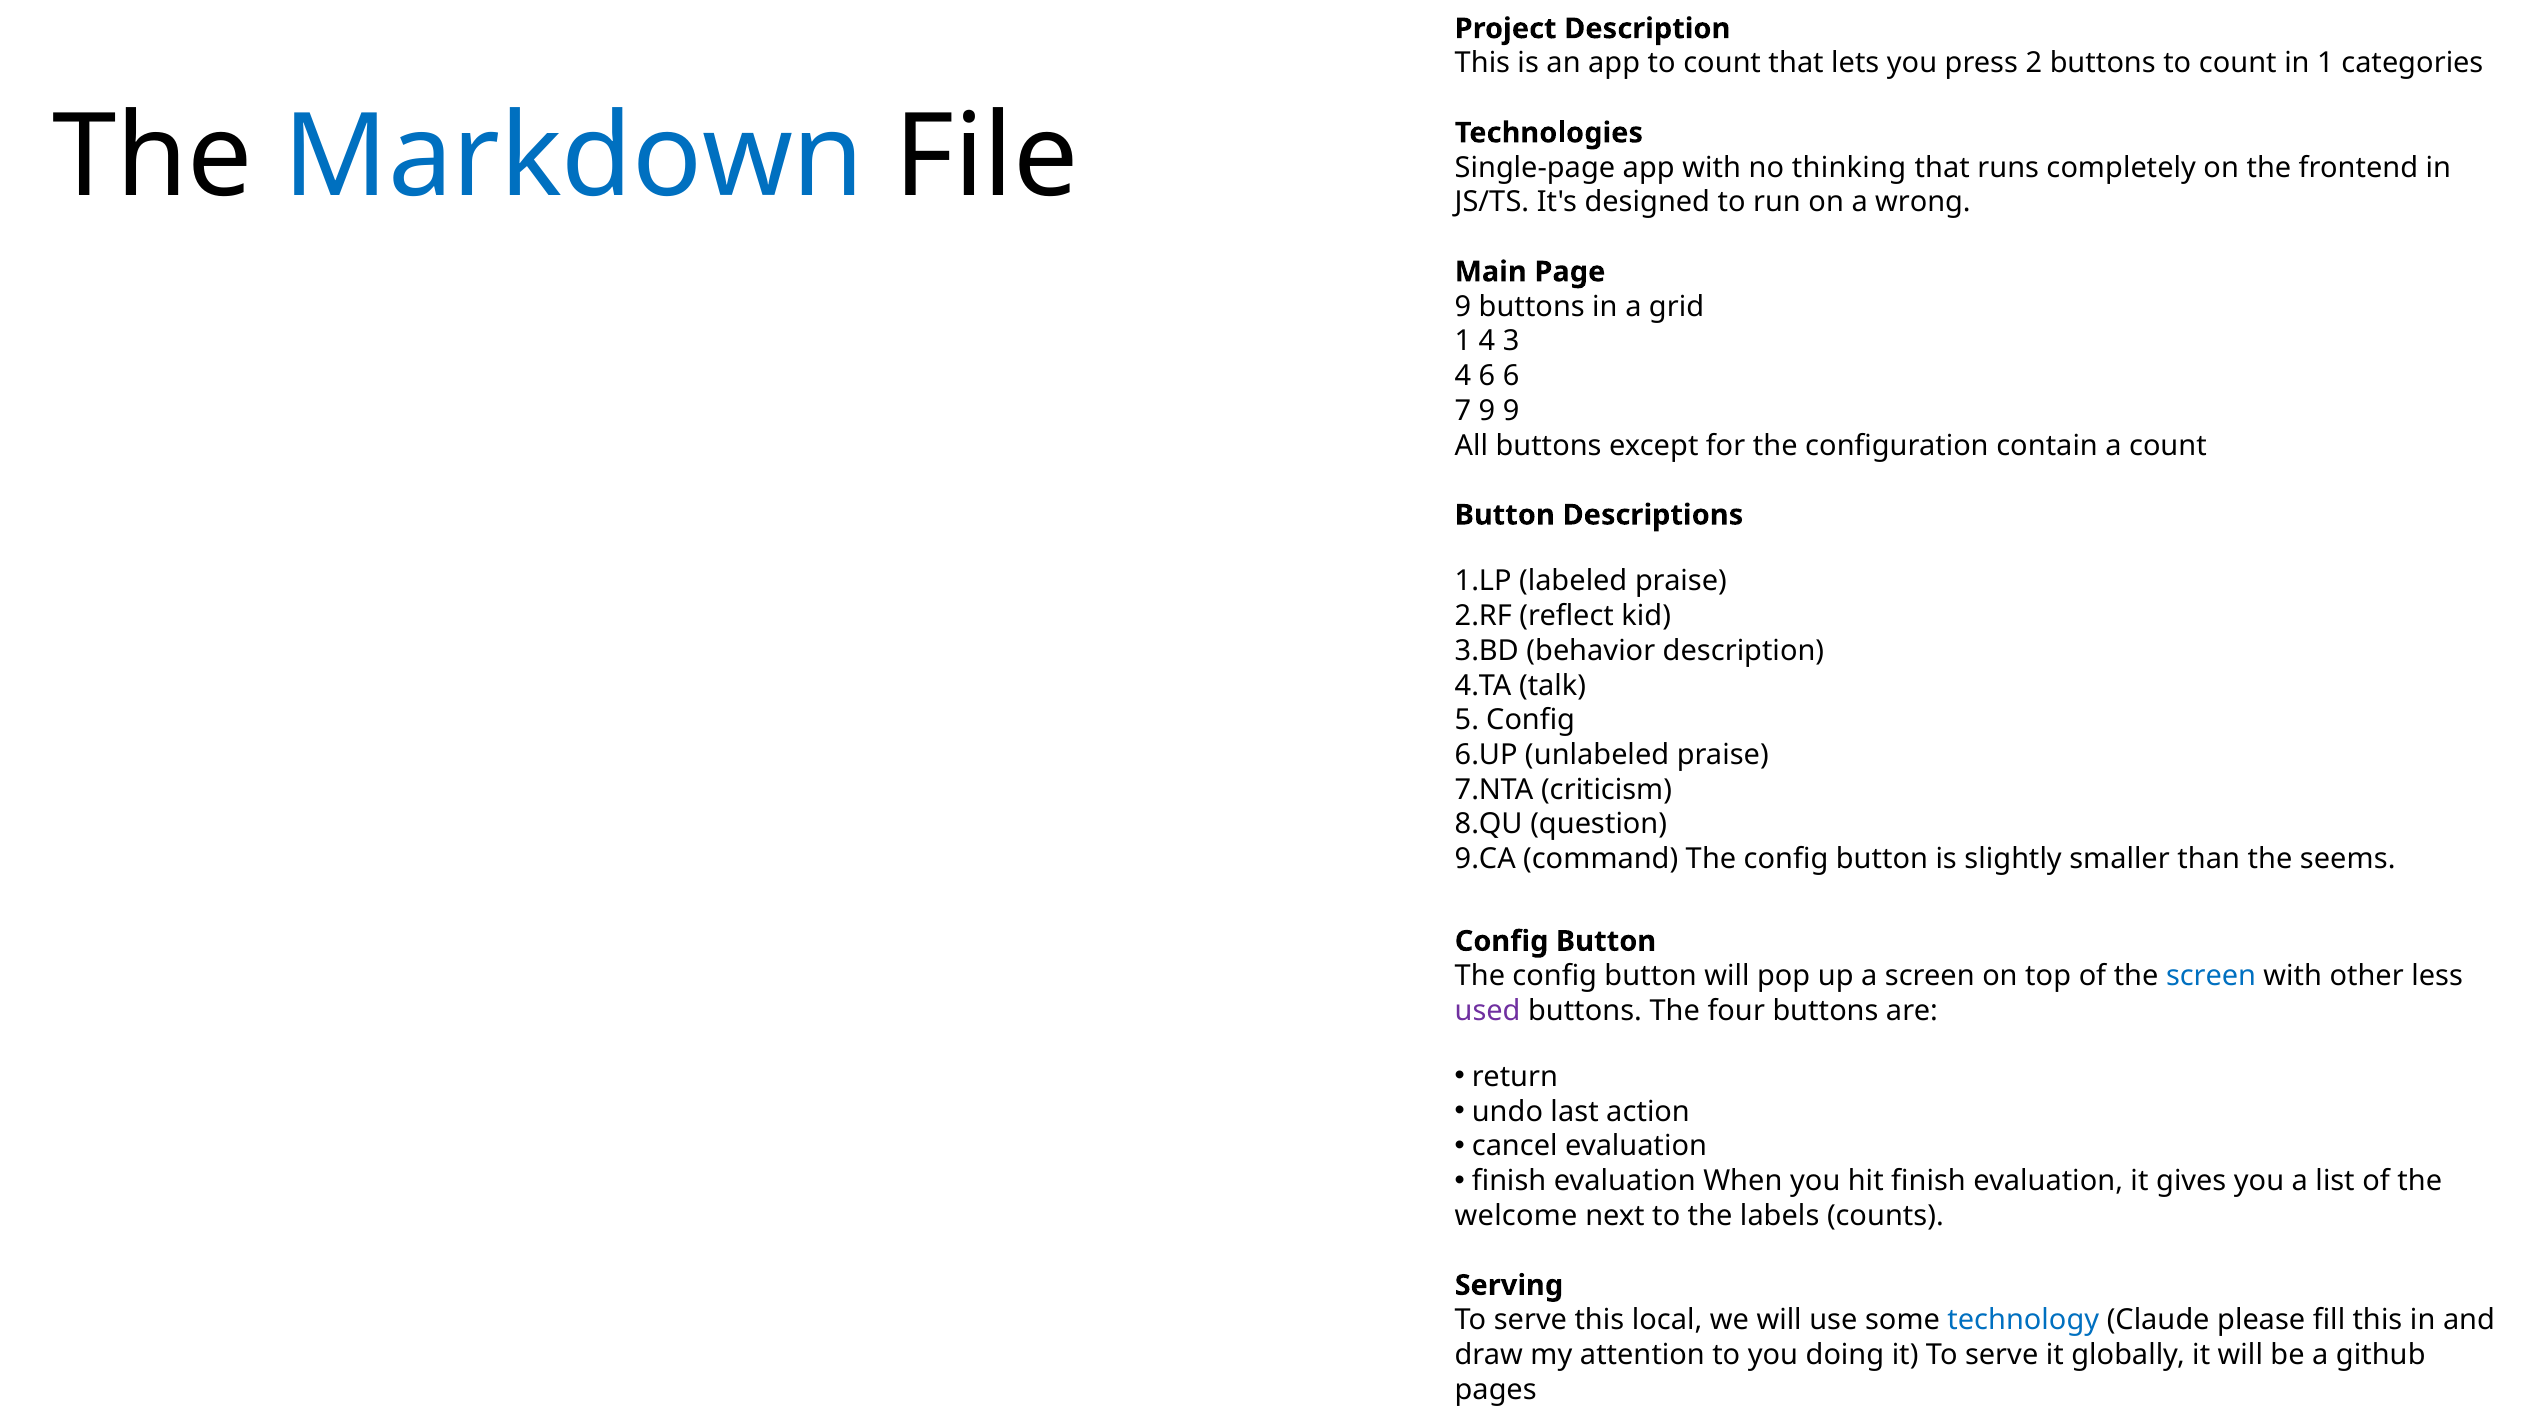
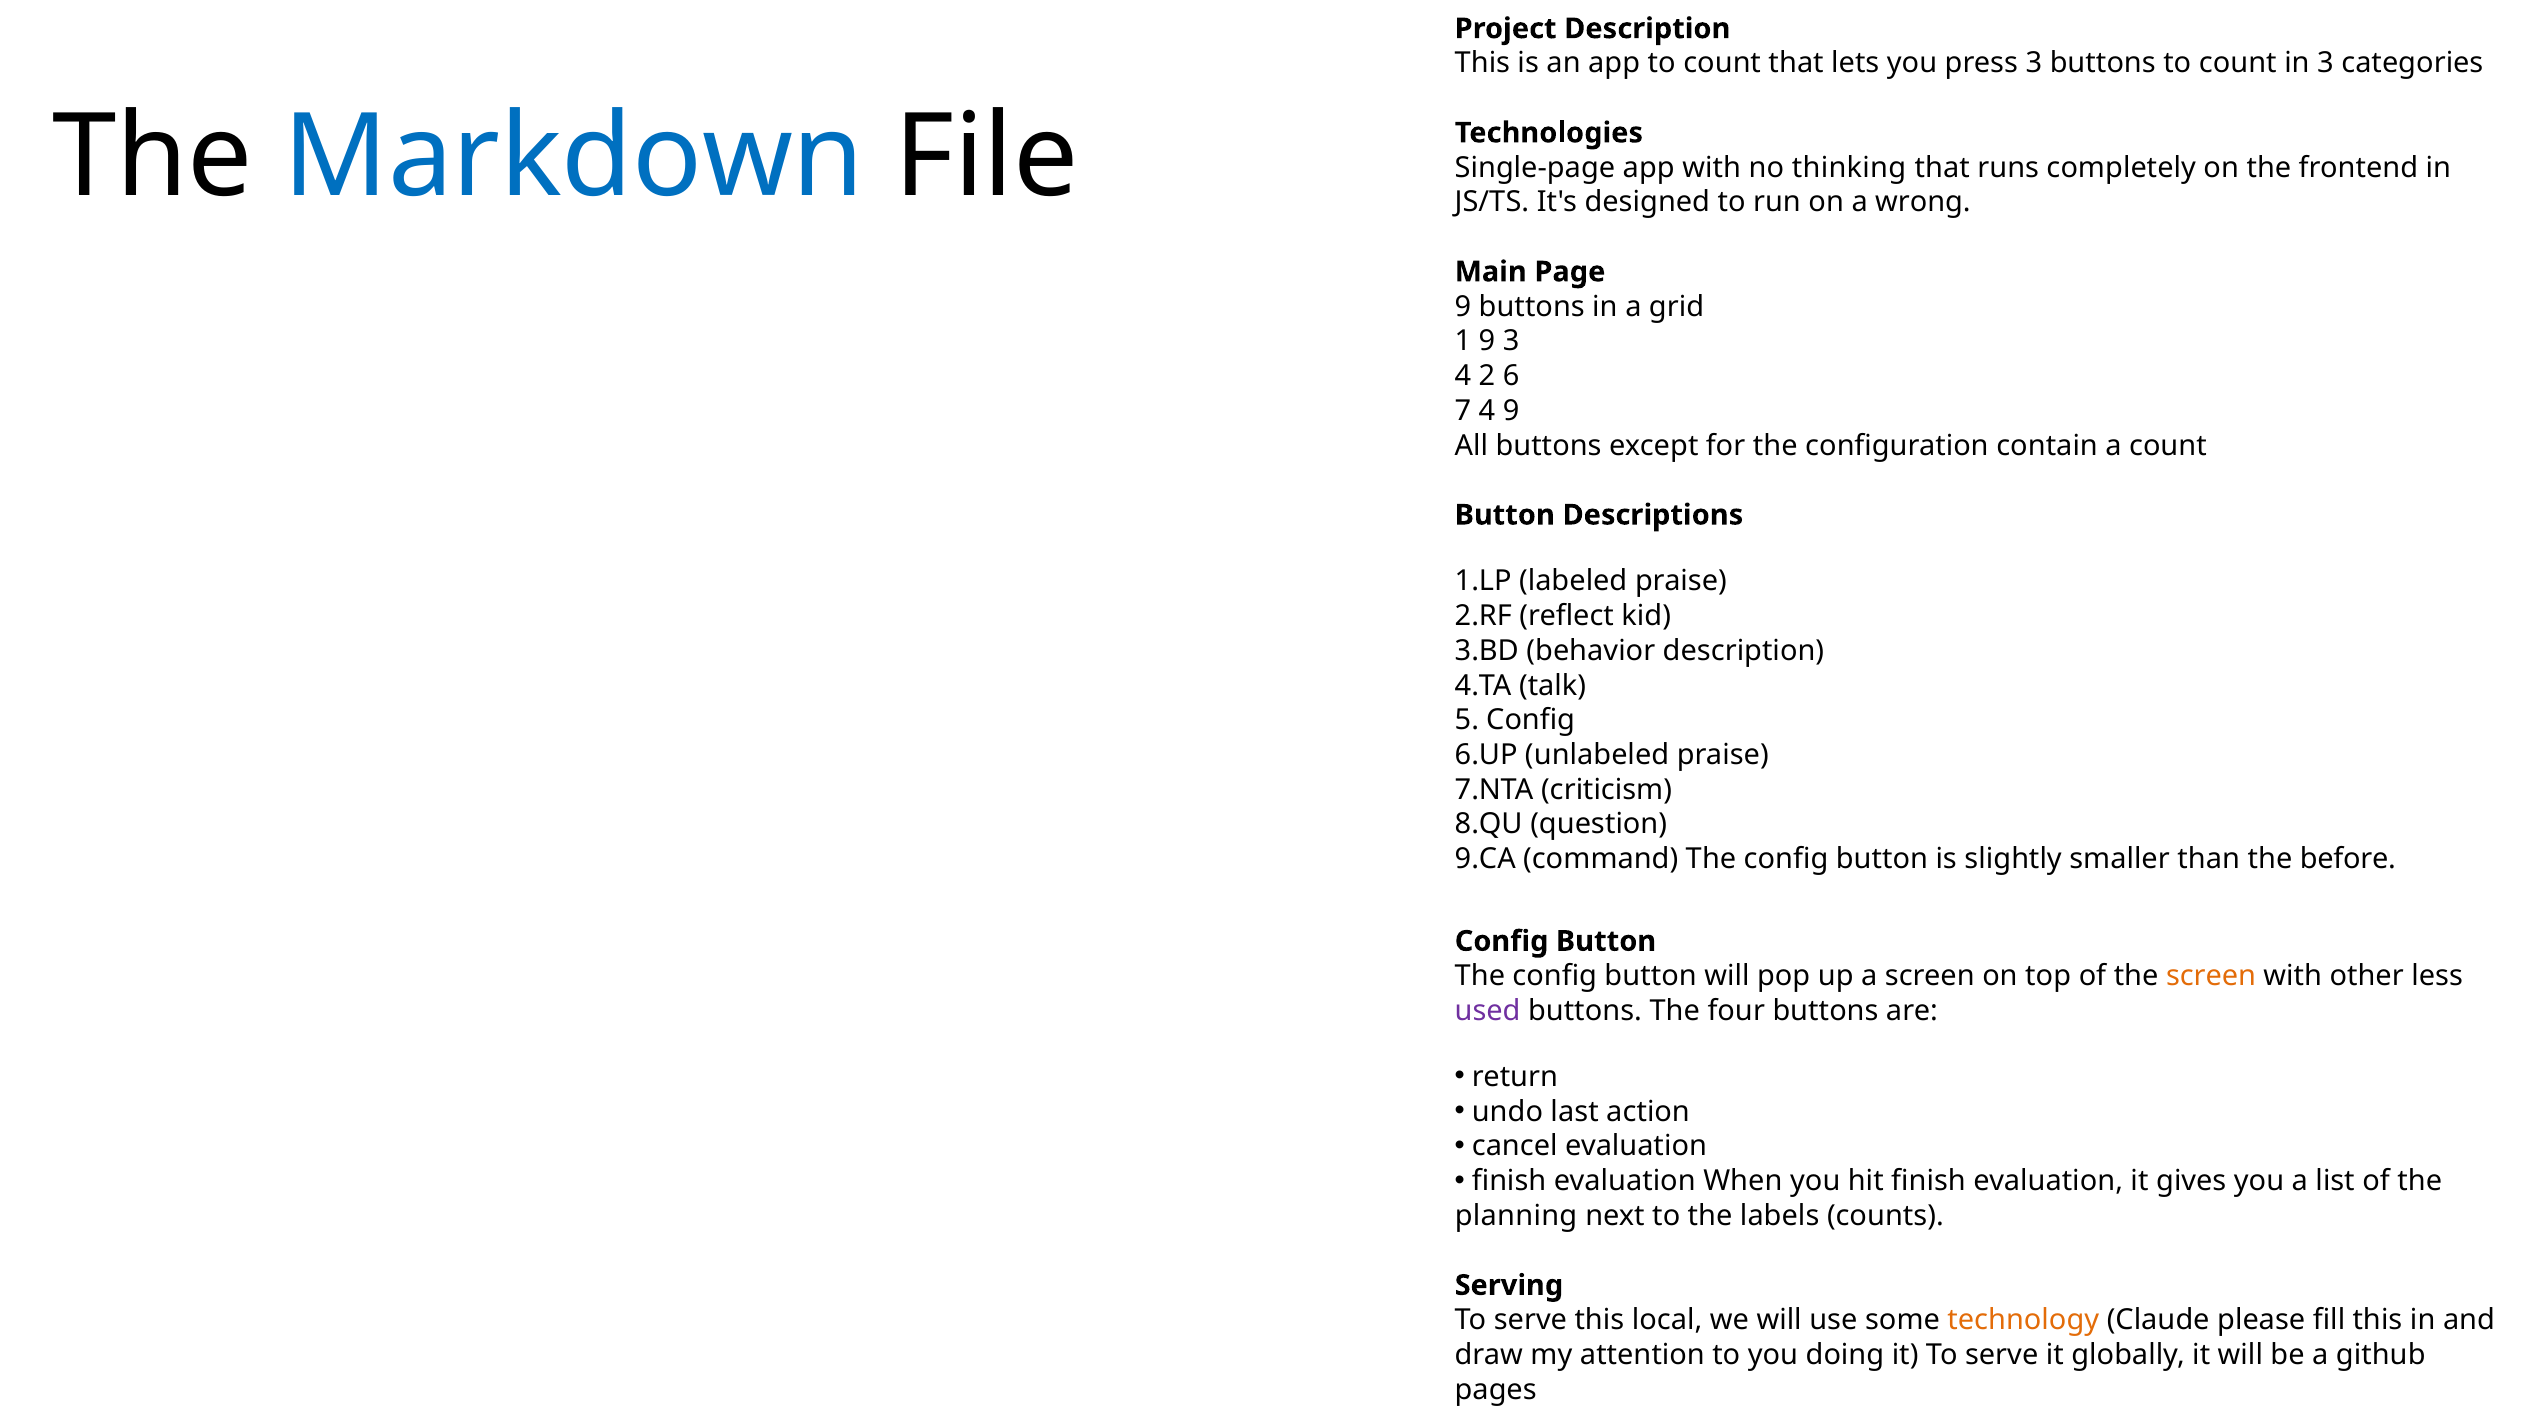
press 2: 2 -> 3 (2034, 63)
in 1: 1 -> 3 (2325, 63)
1 4: 4 -> 9 (1487, 341)
4 6: 6 -> 2 (1487, 376)
7 9: 9 -> 4 (1487, 411)
seems: seems -> before (2348, 859)
screen colour: blue -> orange (2211, 976)
welcome: welcome -> planning (1516, 1216)
technology colour: blue -> orange (2023, 1320)
